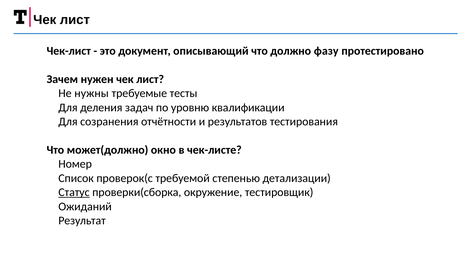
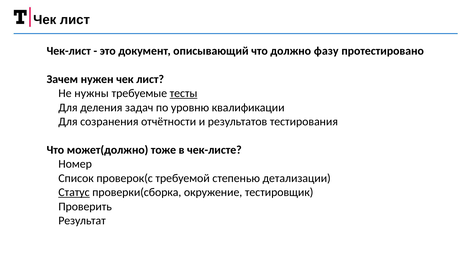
тесты underline: none -> present (184, 93)
окно: окно -> тоже (163, 150)
Ожиданий: Ожиданий -> Проверить (85, 206)
